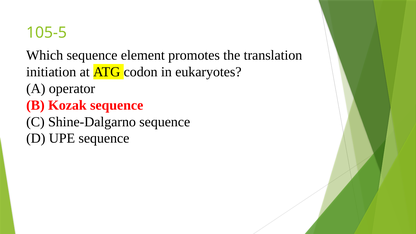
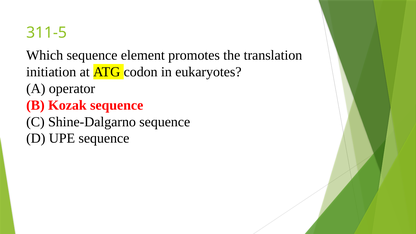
105-5: 105-5 -> 311-5 (47, 33)
